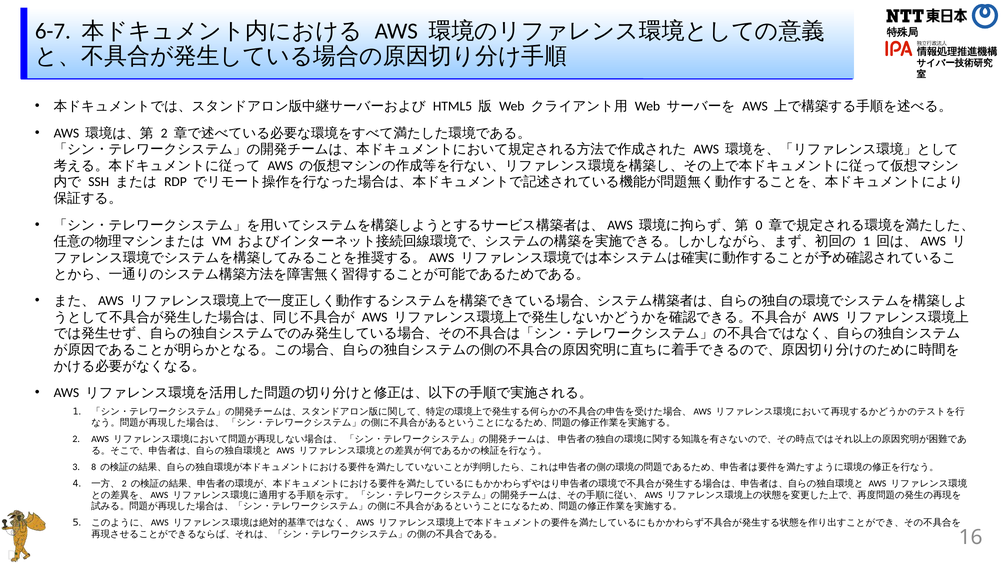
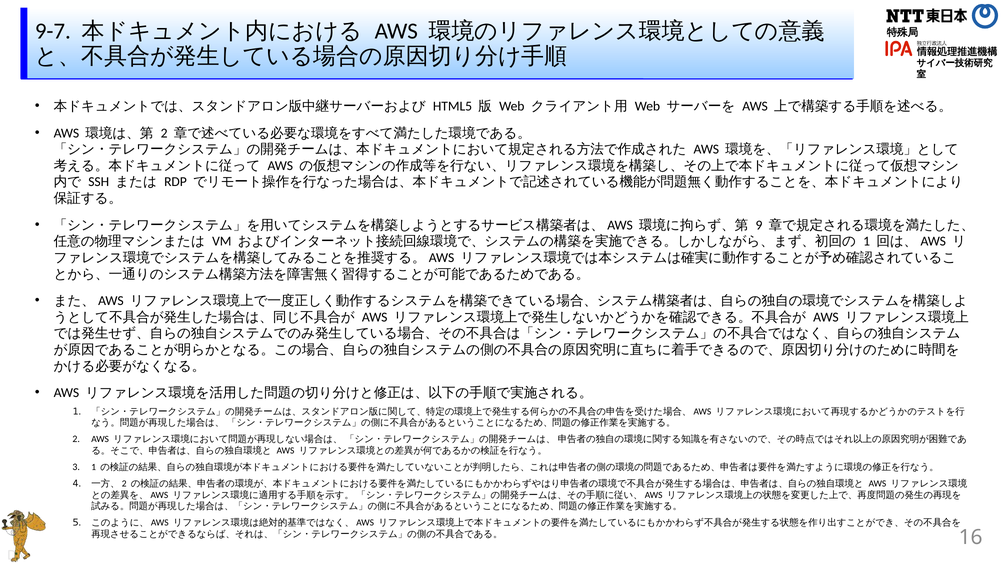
6-7: 6-7 -> 9-7 (53, 31)
0: 0 -> 9 (759, 225)
8: 8 -> 1 (94, 467)
